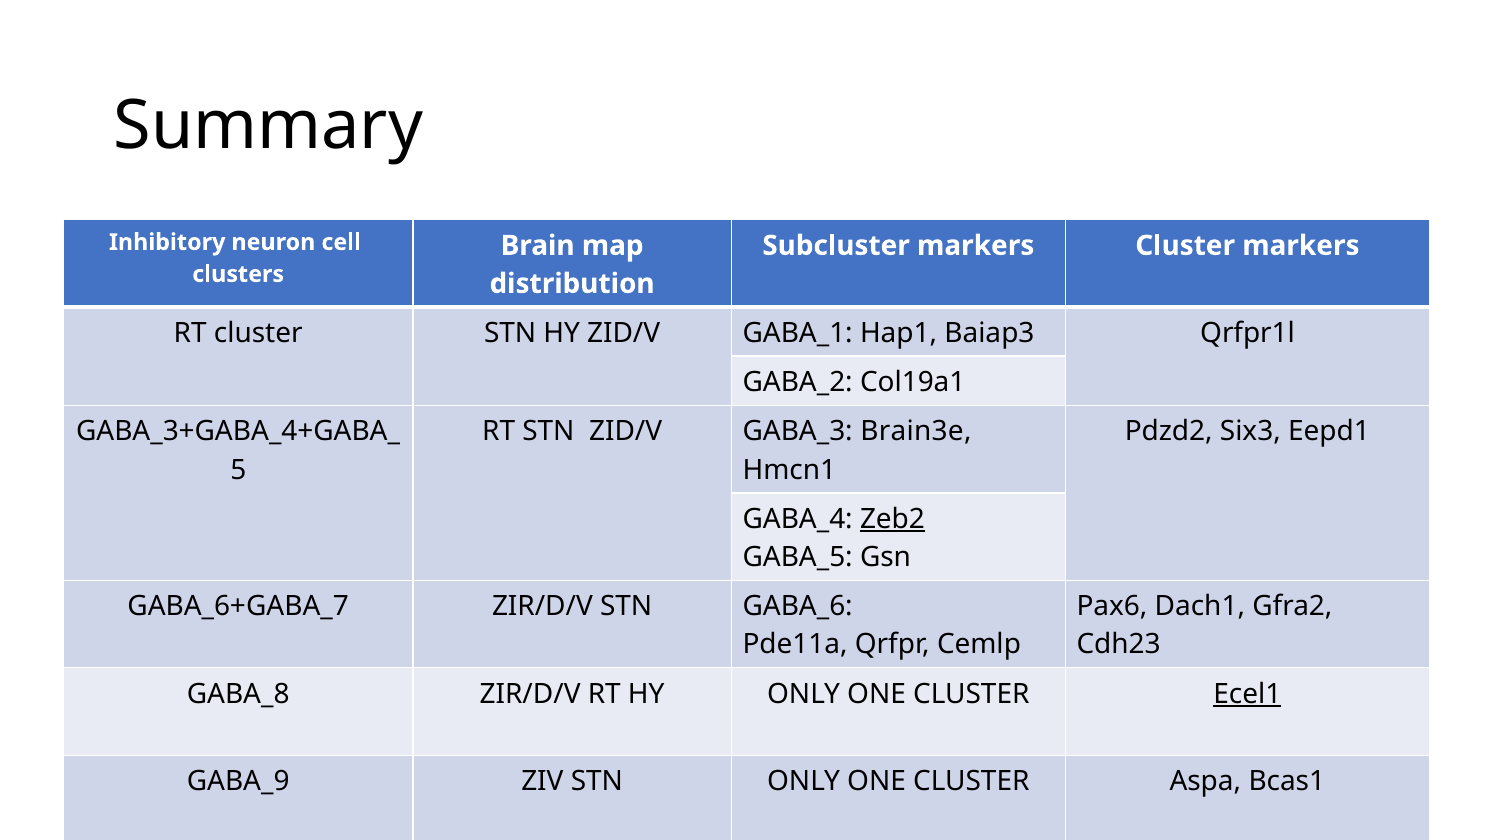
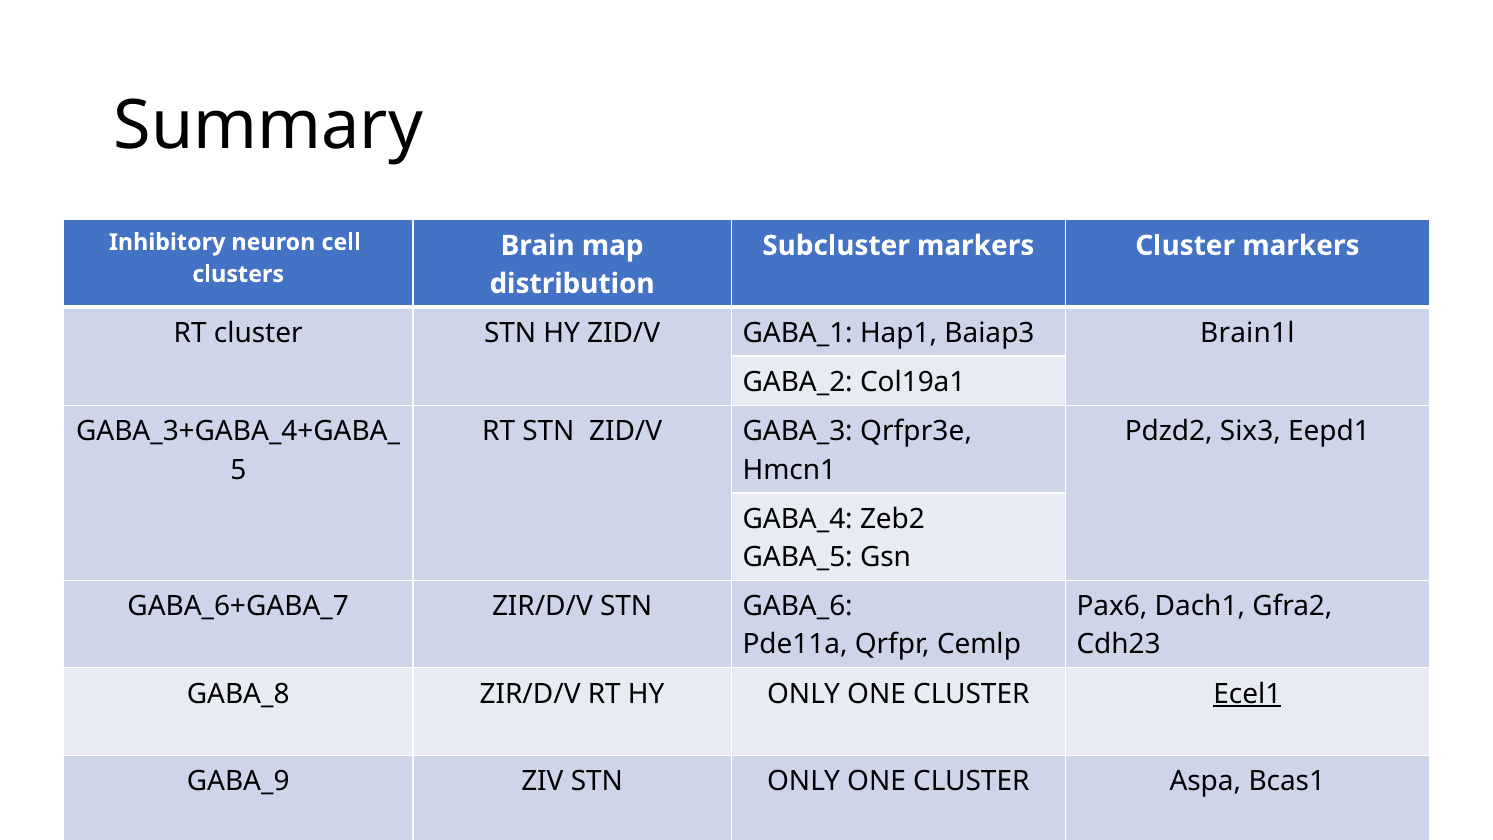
Qrfpr1l: Qrfpr1l -> Brain1l (1247, 333)
Brain3e: Brain3e -> Qrfpr3e (916, 432)
Zeb2 underline: present -> none (892, 519)
